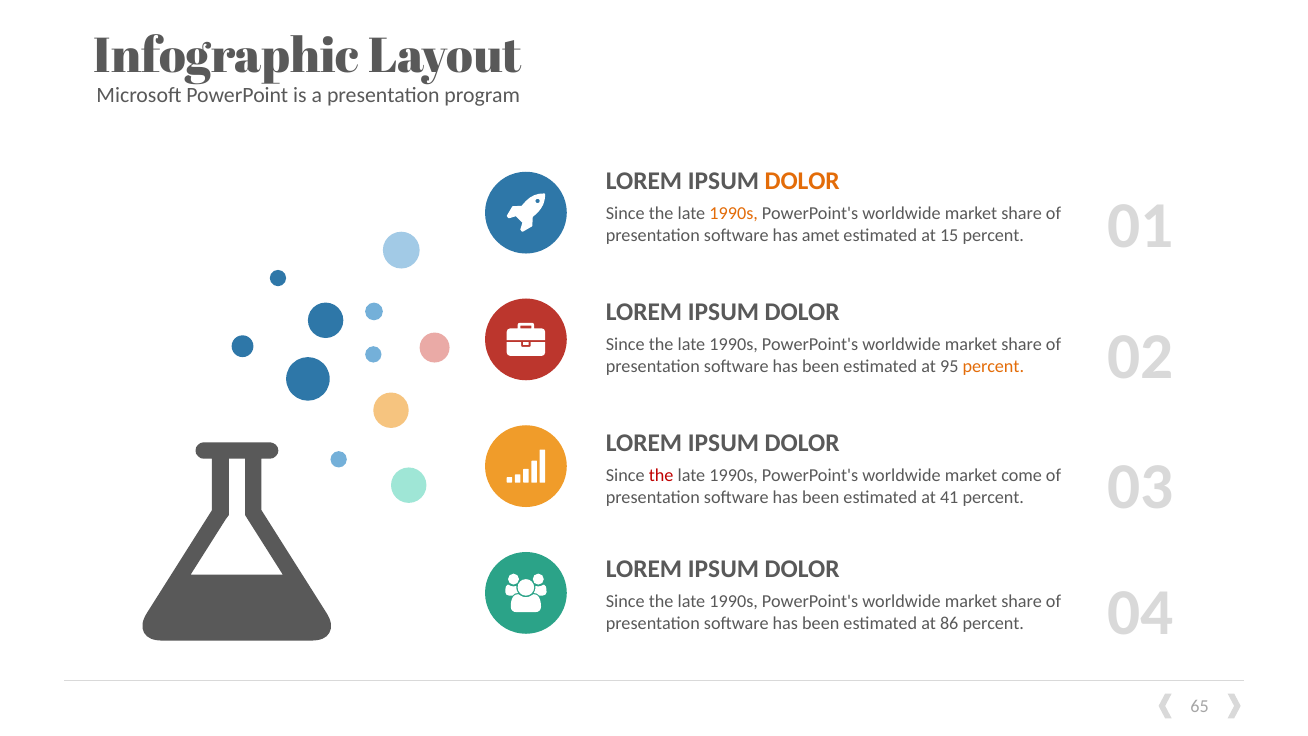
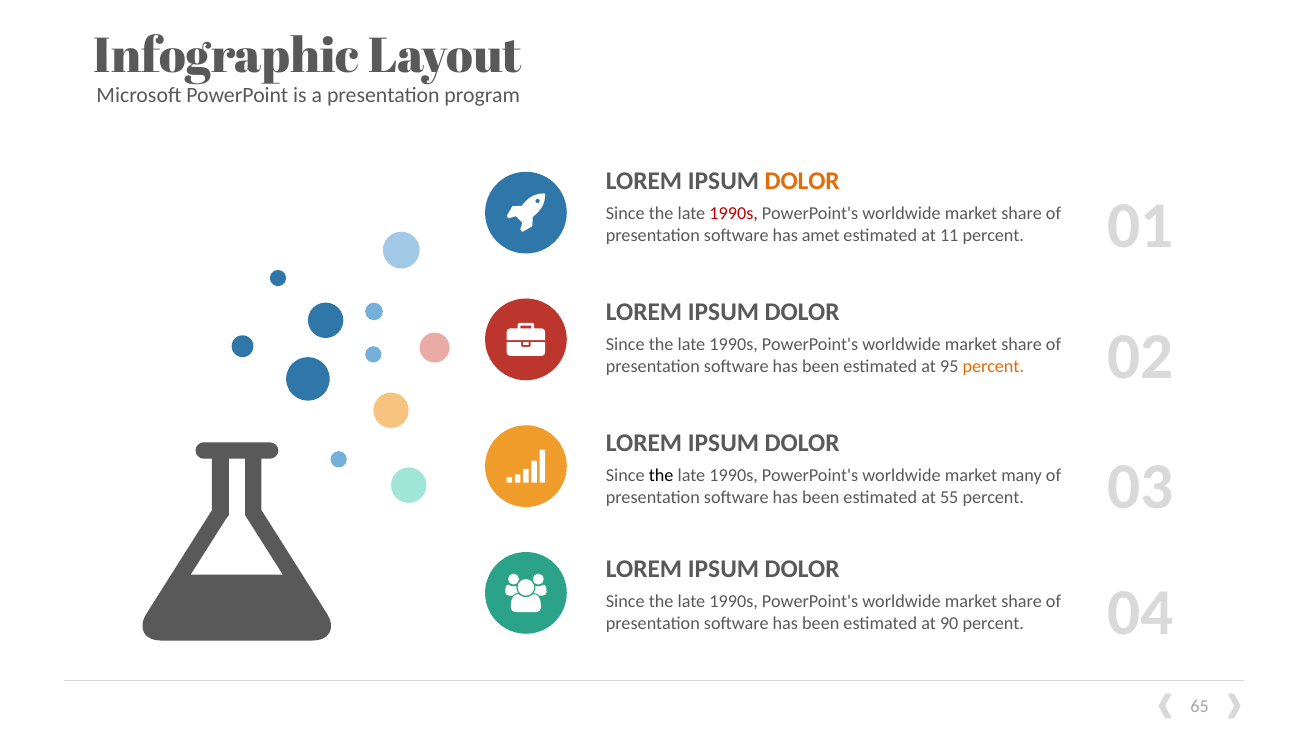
1990s colour: orange -> red (734, 214)
15: 15 -> 11 (949, 235)
the colour: red -> black (661, 475)
come: come -> many (1022, 475)
41: 41 -> 55 (949, 497)
86: 86 -> 90 (949, 624)
